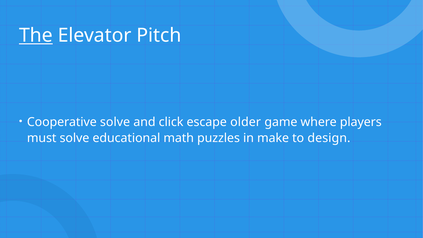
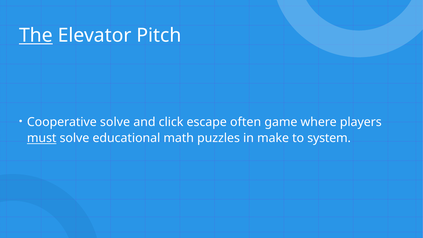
older: older -> often (246, 122)
must underline: none -> present (42, 138)
design: design -> system (329, 138)
